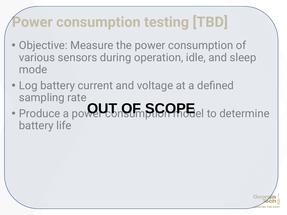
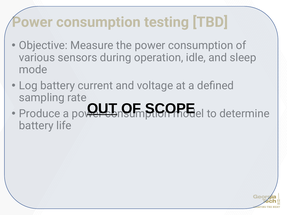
OUT underline: none -> present (102, 109)
